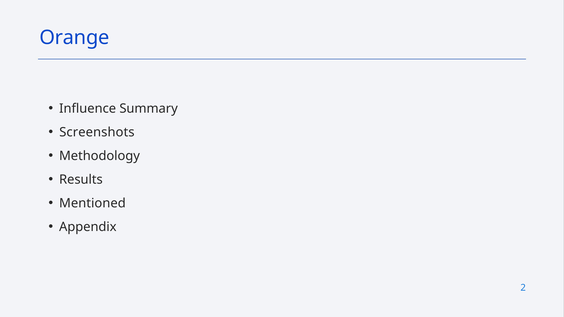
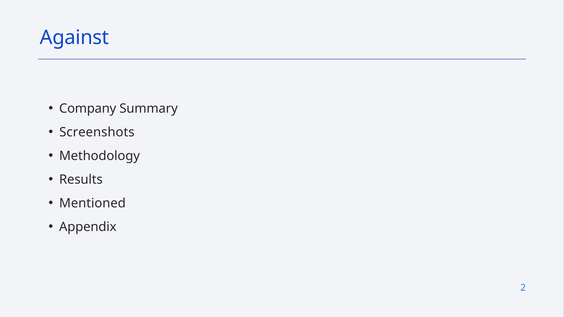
Orange: Orange -> Against (74, 38)
Influence: Influence -> Company (88, 109)
